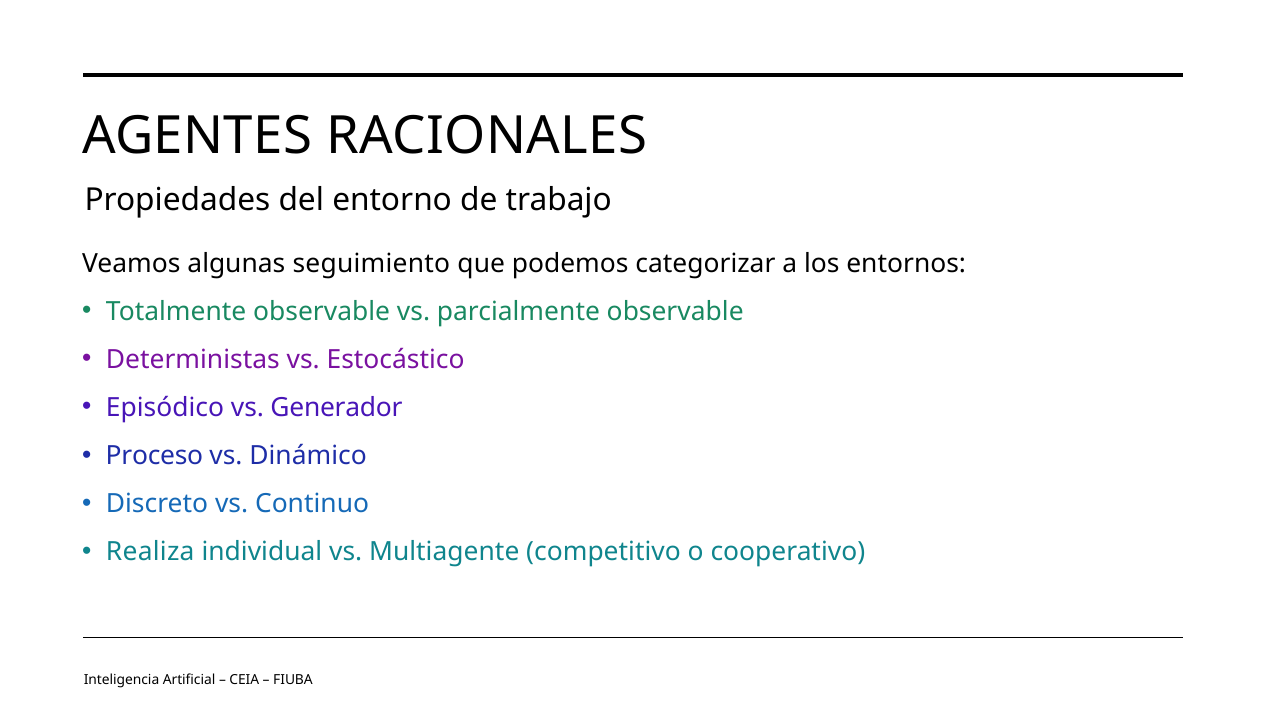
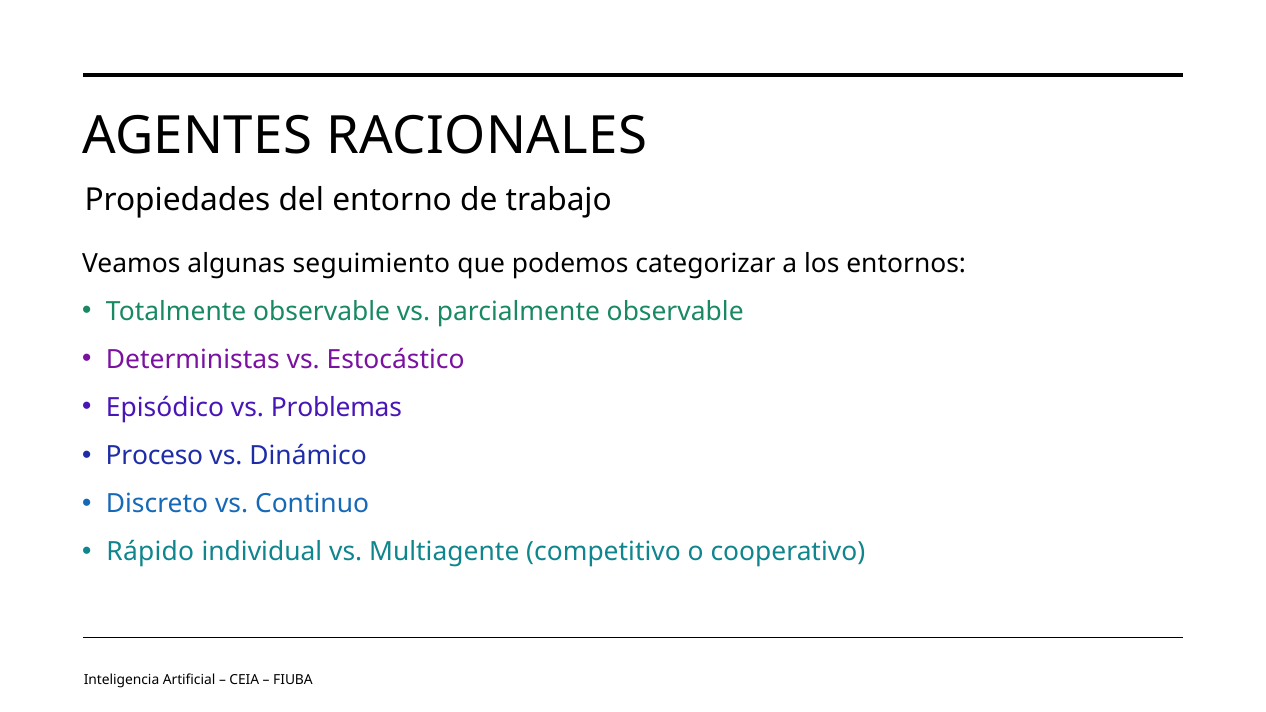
Generador: Generador -> Problemas (336, 408)
Realiza: Realiza -> Rápido (150, 552)
